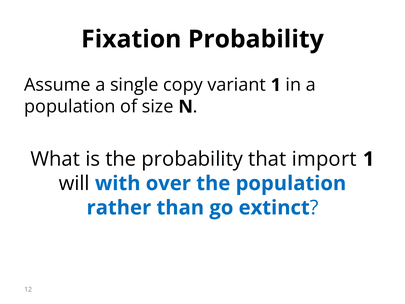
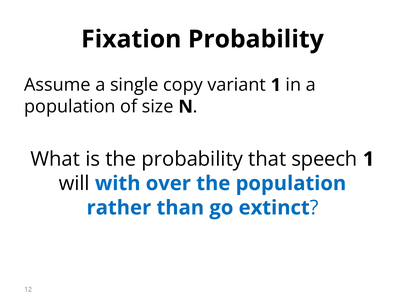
import: import -> speech (324, 159)
